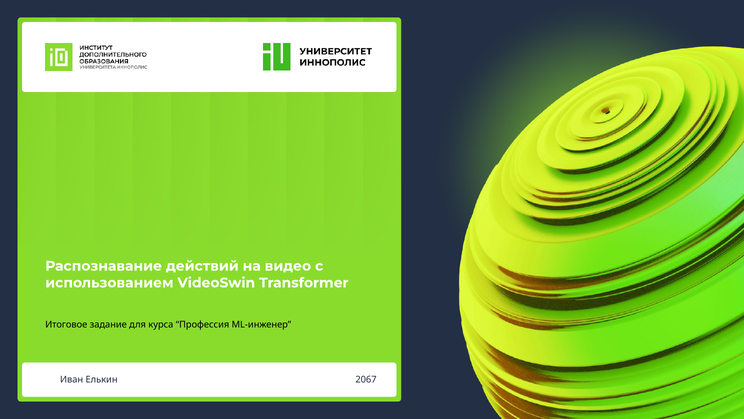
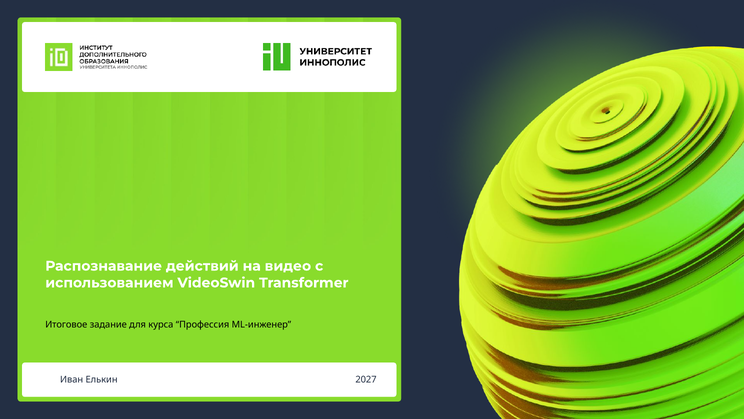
2067: 2067 -> 2027 (366, 379)
